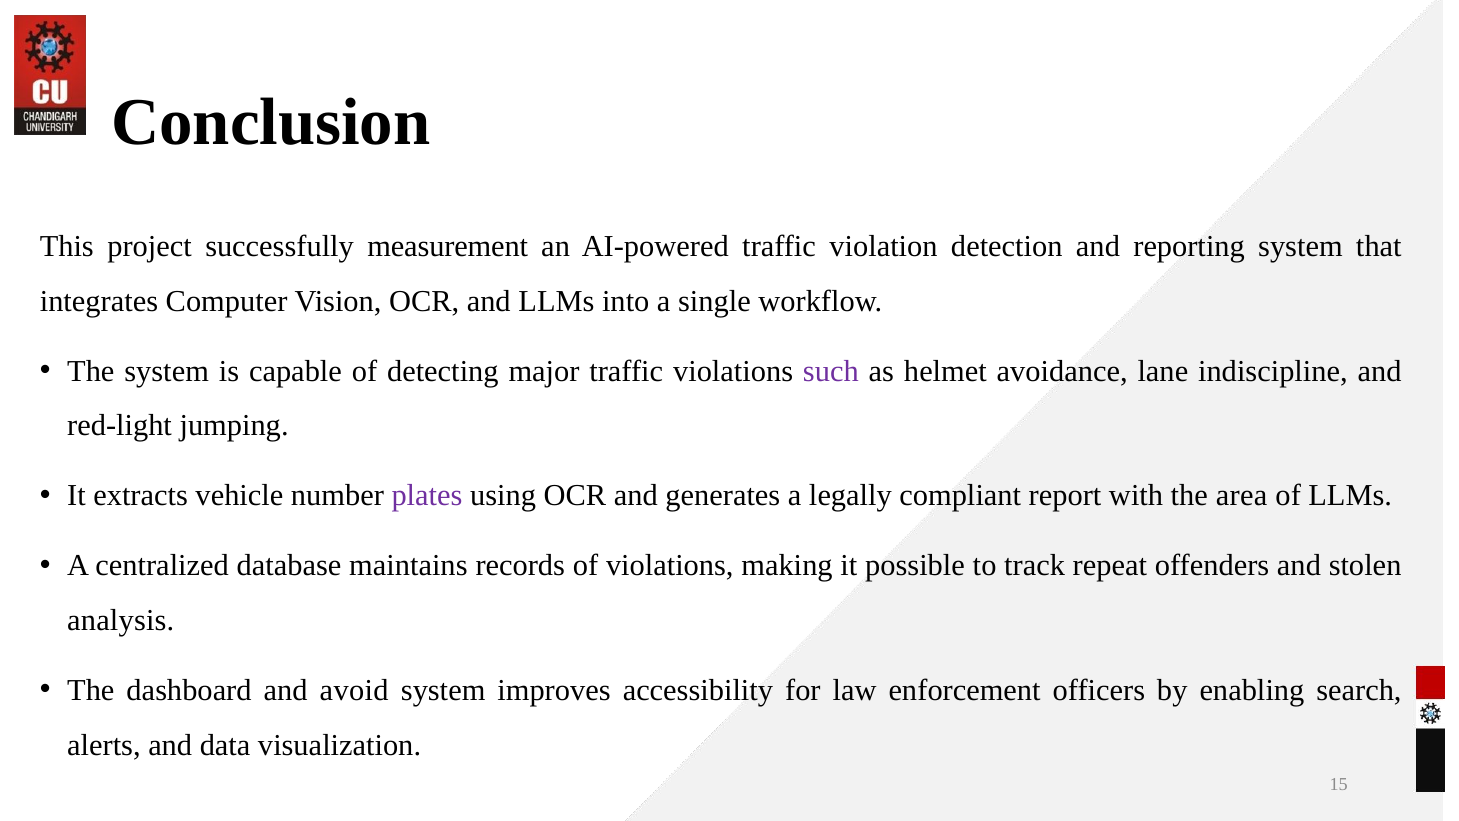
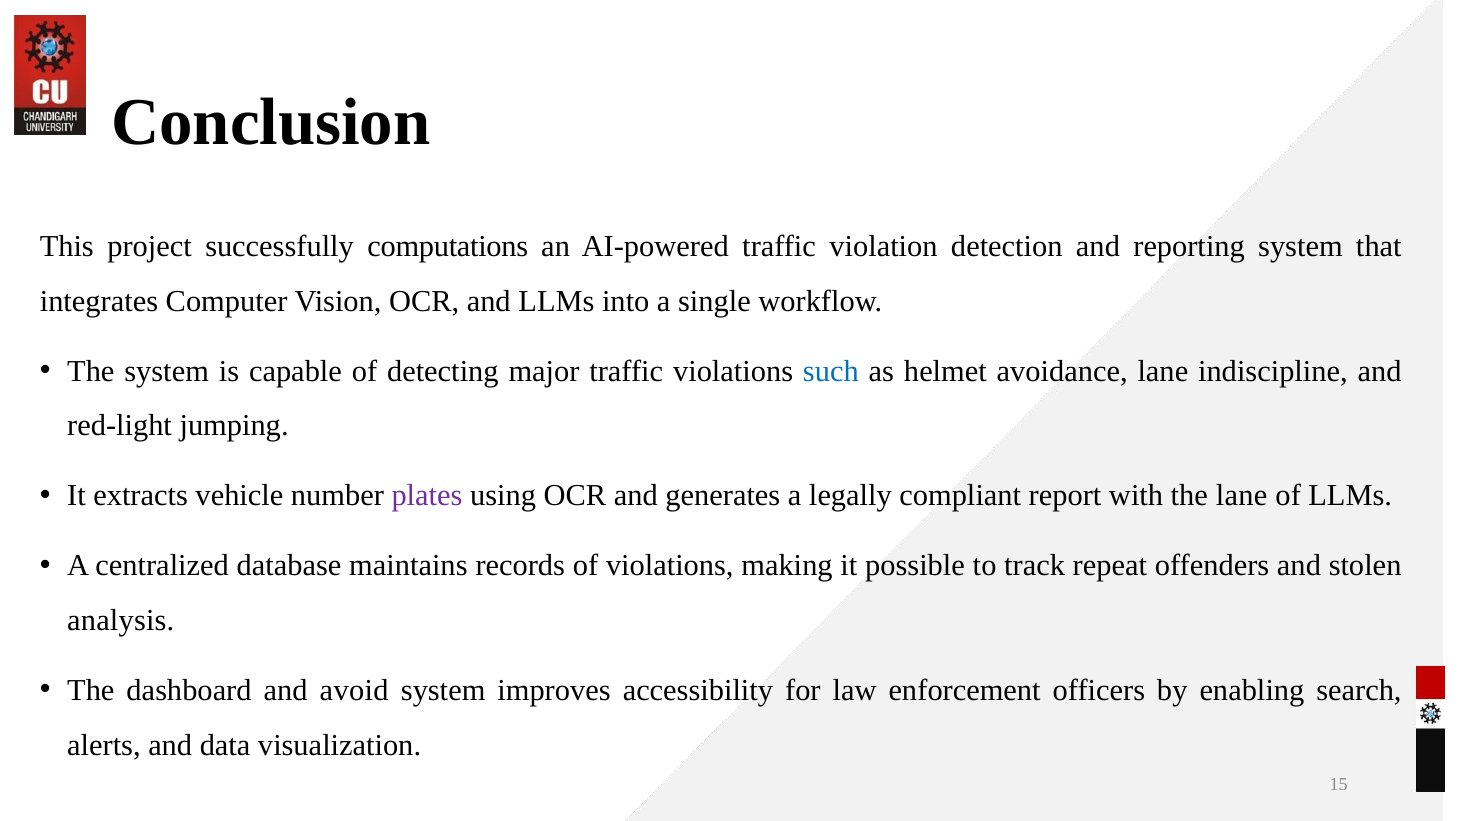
measurement: measurement -> computations (448, 246)
such colour: purple -> blue (831, 371)
the area: area -> lane (1242, 496)
